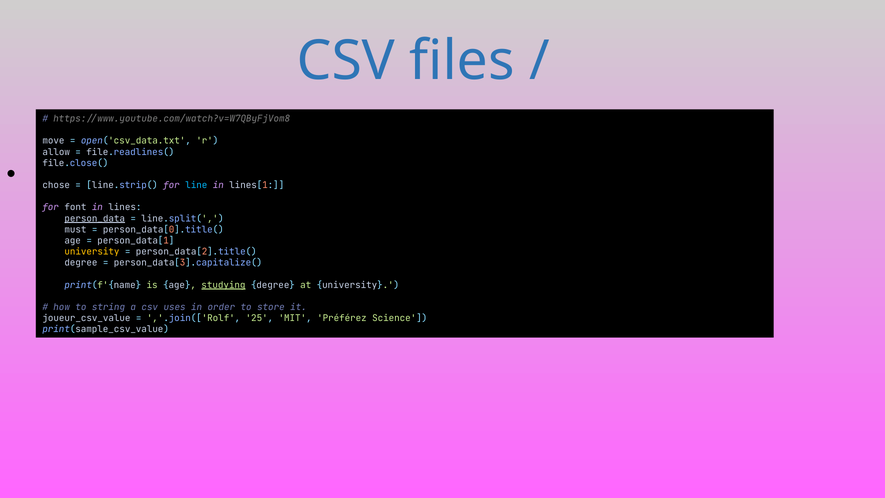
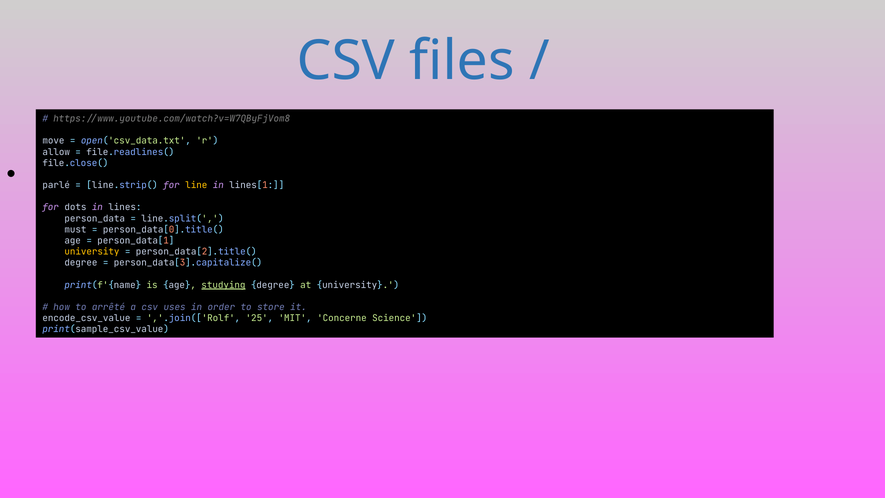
chose: chose -> parlé (56, 185)
line colour: light blue -> yellow (196, 185)
font: font -> dots (75, 207)
person_data underline: present -> none (95, 218)
string: string -> arrêté (108, 307)
joueur_csv_value: joueur_csv_value -> encode_csv_value (86, 318)
Préférez: Préférez -> Concerne (342, 318)
